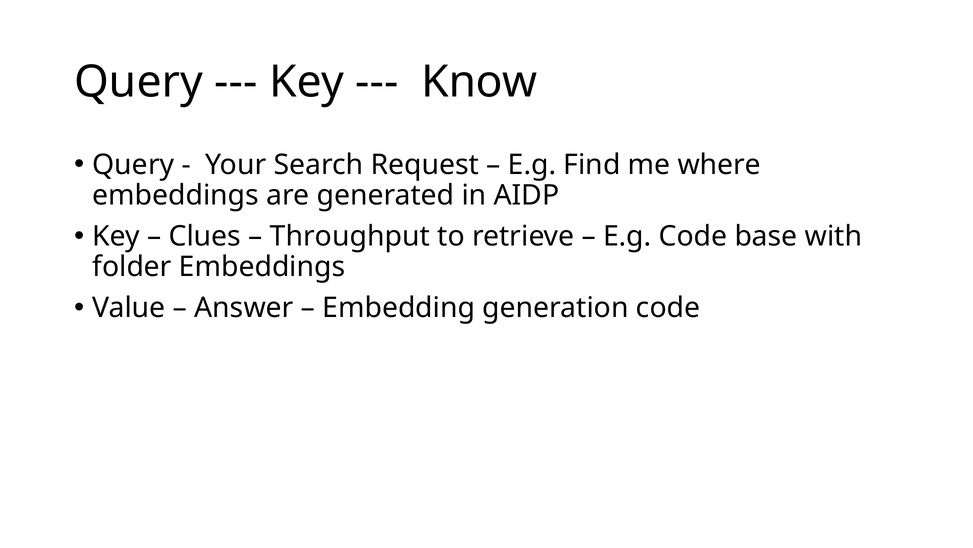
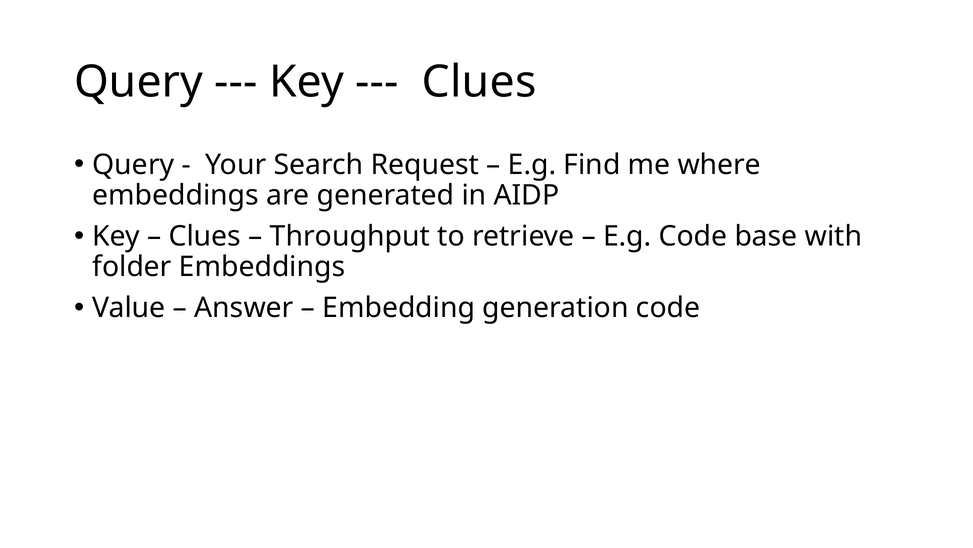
Know: Know -> Clues (479, 82)
